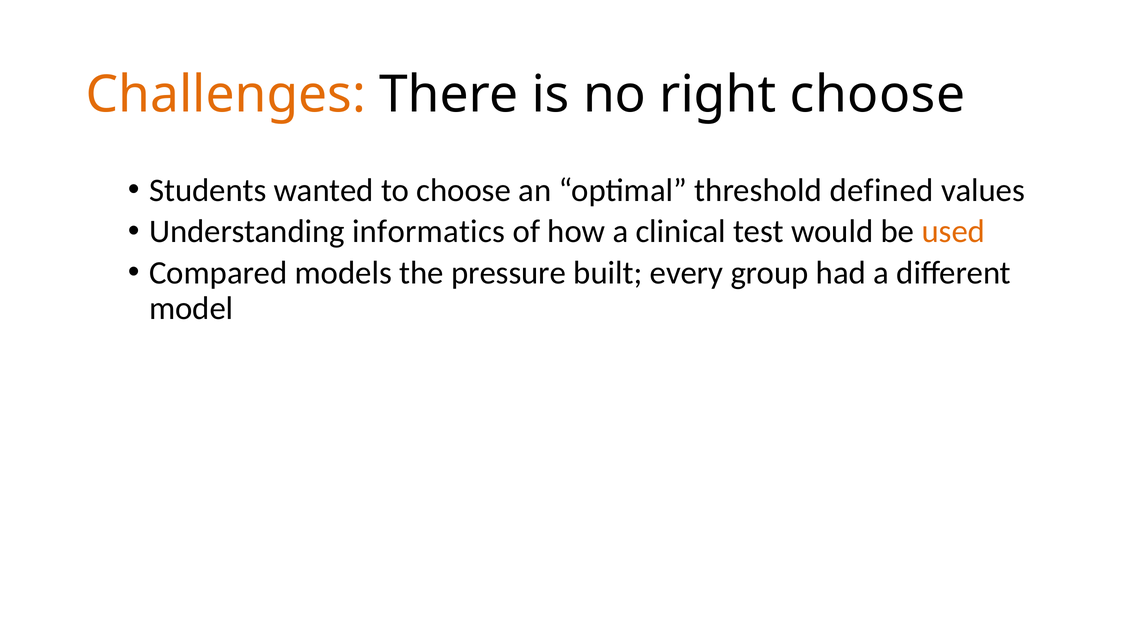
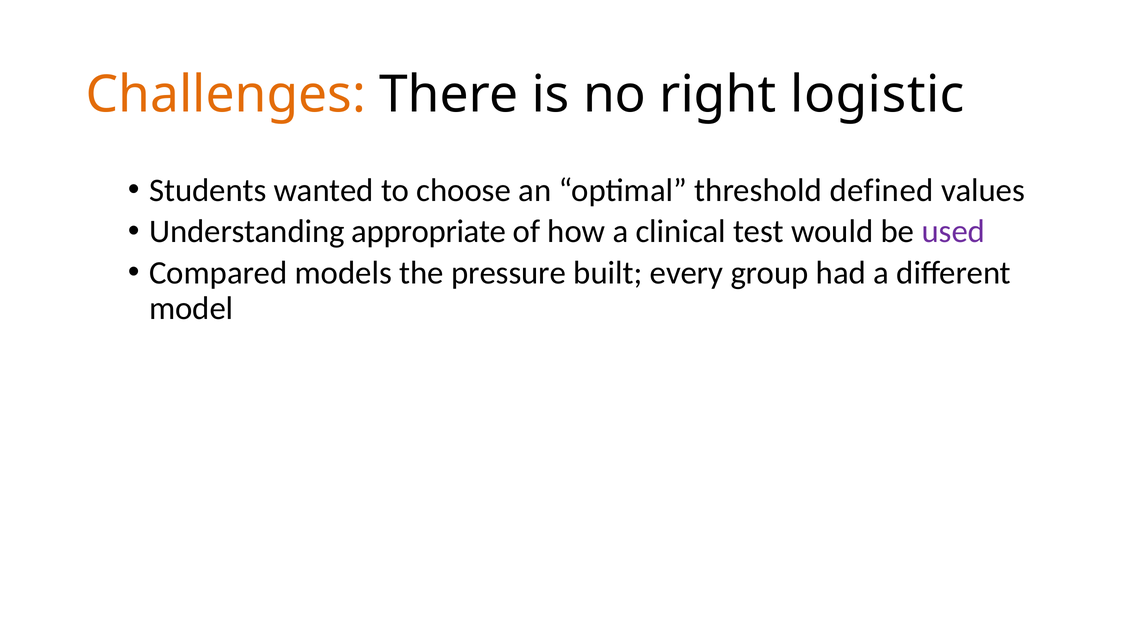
right choose: choose -> logistic (877, 95)
informatics: informatics -> appropriate (429, 231)
used colour: orange -> purple (953, 231)
